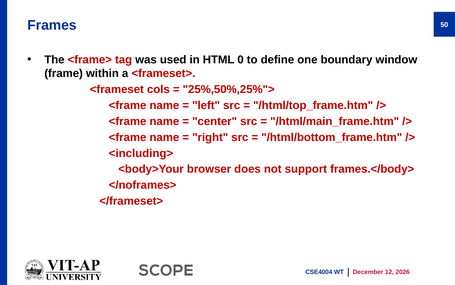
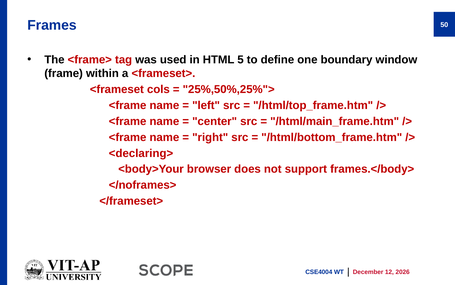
0: 0 -> 5 (241, 60)
<including>: <including> -> <declaring> (141, 153)
